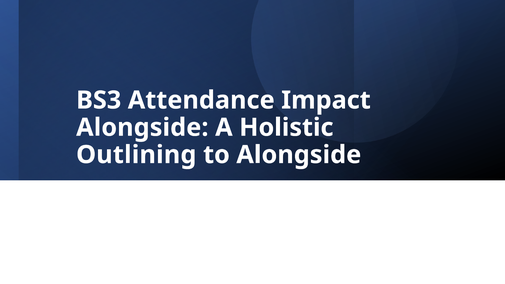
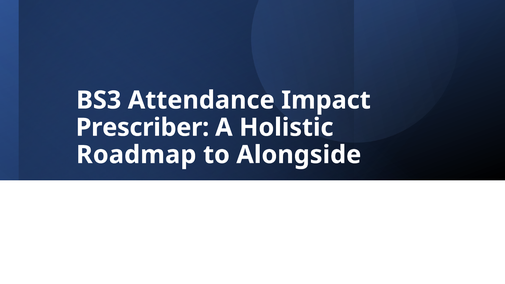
Alongside: Alongside -> Prescriber (142, 128)
Outlining: Outlining -> Roadmap (136, 155)
